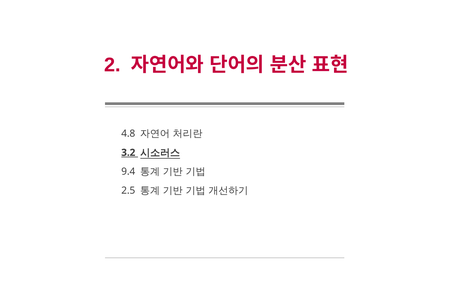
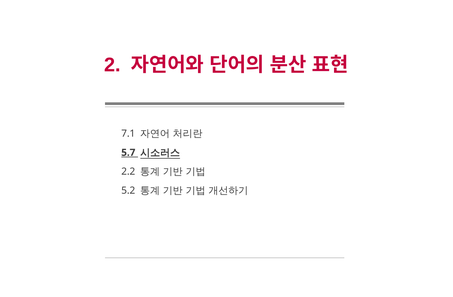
4.8: 4.8 -> 7.1 (128, 134)
3.2: 3.2 -> 5.7 (128, 153)
9.4: 9.4 -> 2.2 (128, 172)
2.5: 2.5 -> 5.2 (128, 191)
